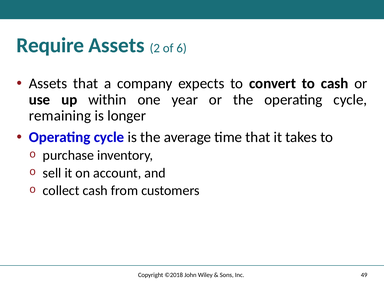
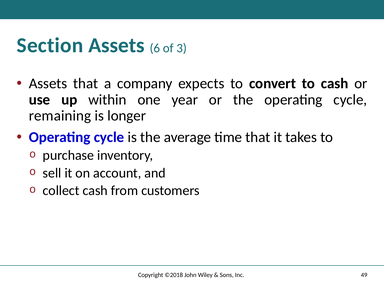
Require: Require -> Section (50, 45)
2: 2 -> 6 (155, 48)
6: 6 -> 3 (182, 48)
